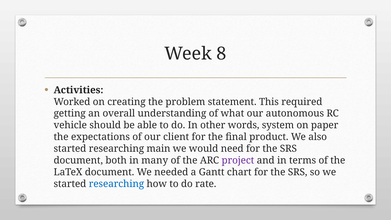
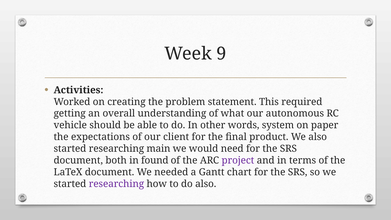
8: 8 -> 9 (221, 54)
many: many -> found (155, 160)
researching colour: blue -> purple (116, 184)
do rate: rate -> also (206, 184)
